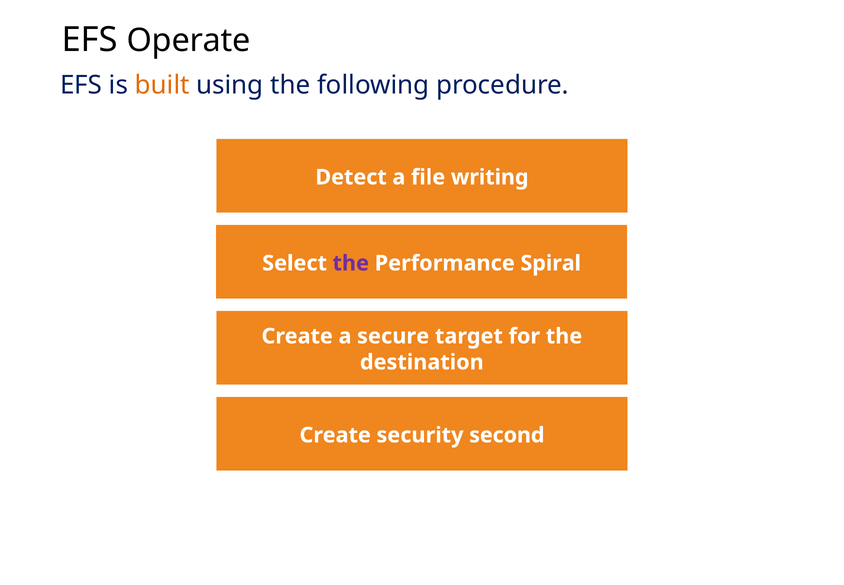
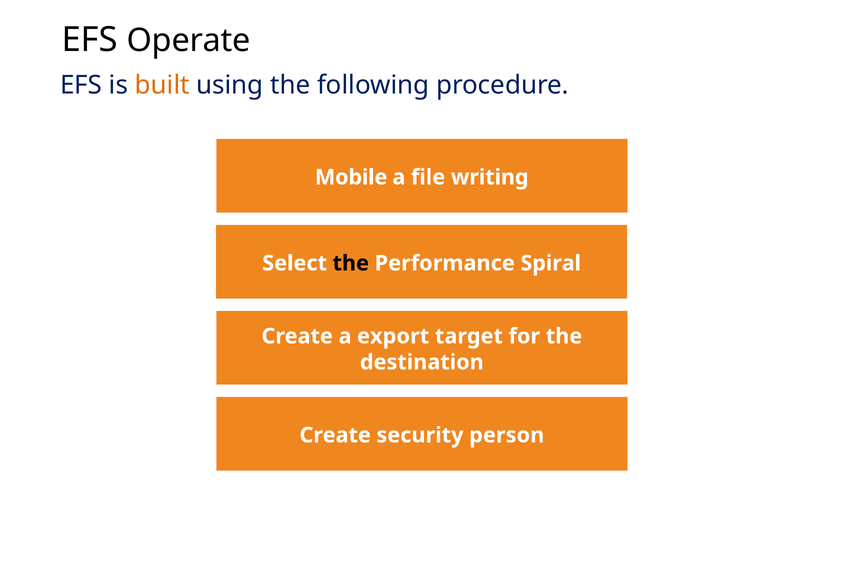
Detect: Detect -> Mobile (351, 177)
the colour: purple -> black (351, 263)
secure: secure -> export (393, 336)
second: second -> person (507, 435)
